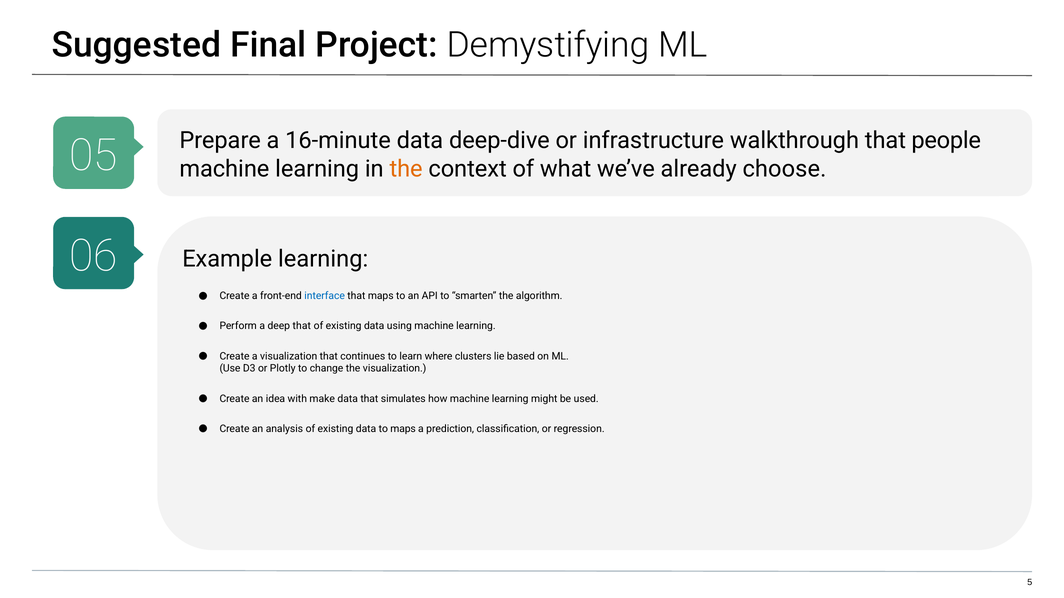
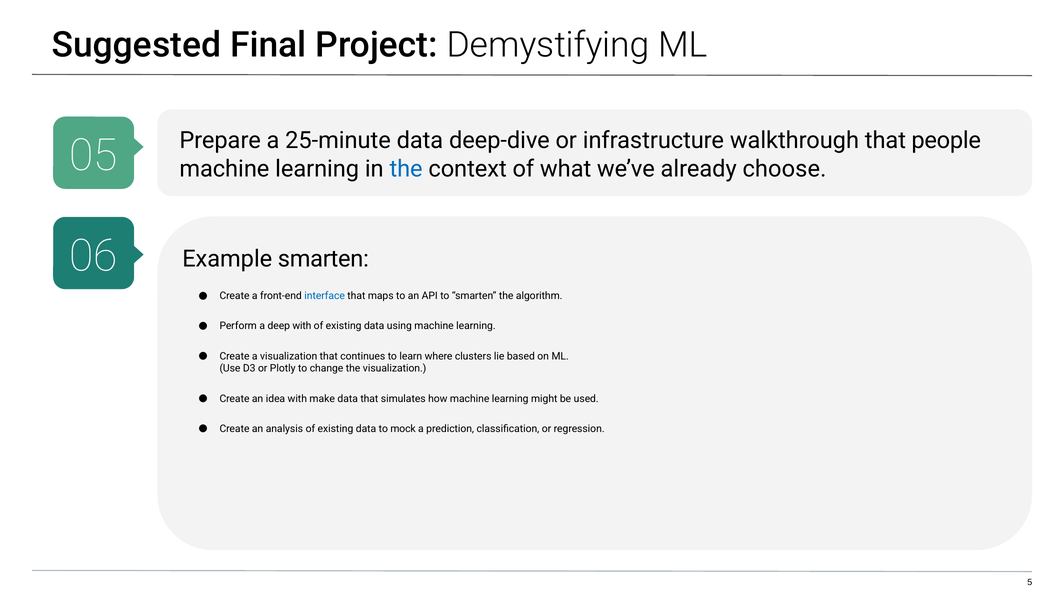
16-minute: 16-minute -> 25-minute (338, 141)
the colour: orange -> blue (406, 169)
Example learning: learning -> smarten (323, 259)
deep that: that -> with (302, 326)
to maps: maps -> mock (403, 429)
